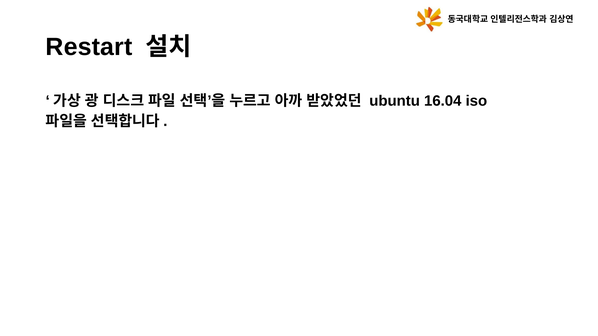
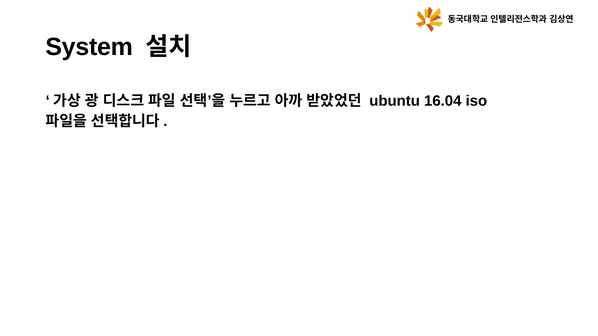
Restart: Restart -> System (89, 47)
